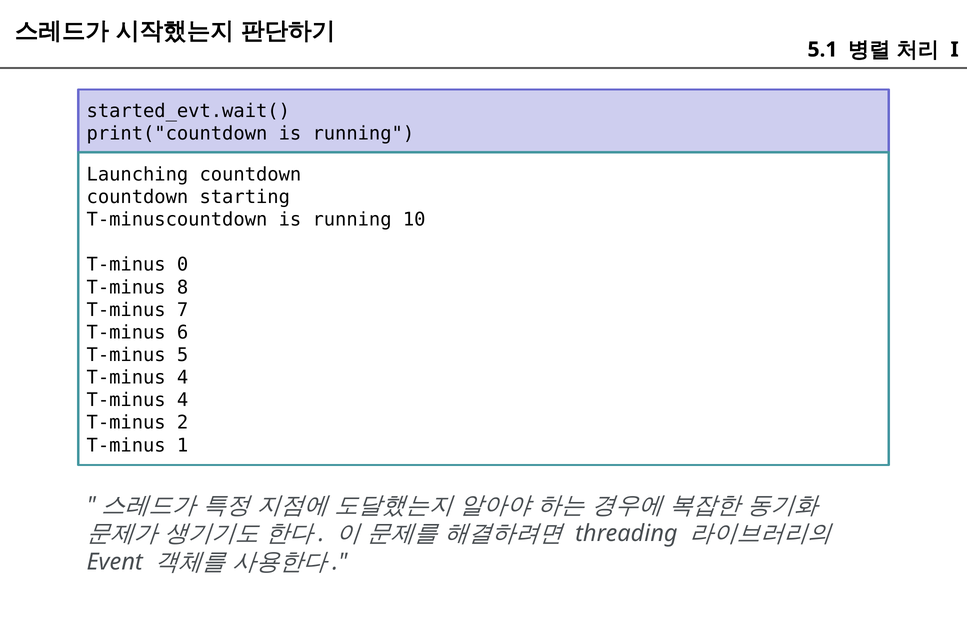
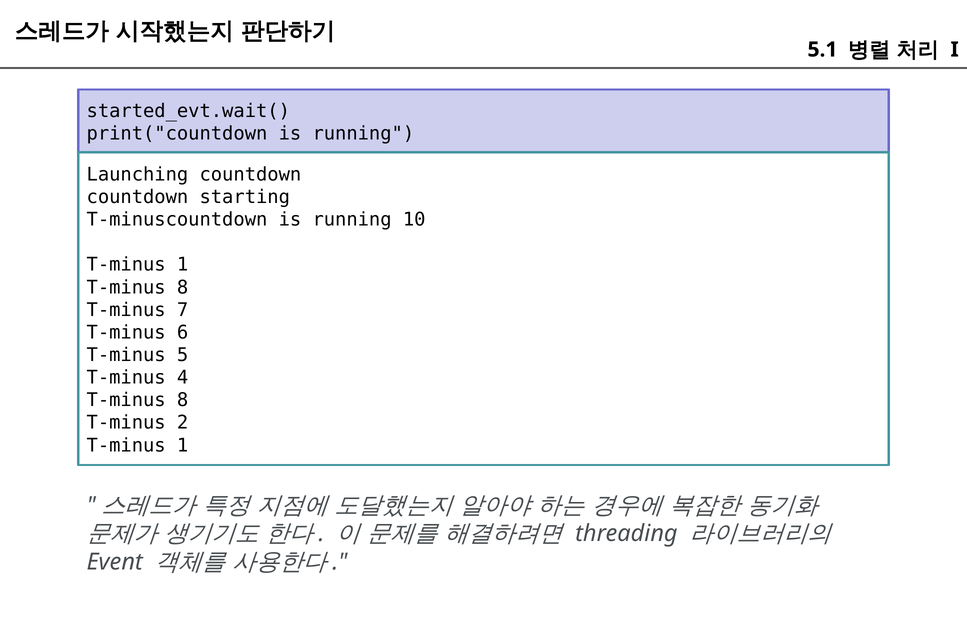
0: 0 -> 1 (183, 265)
4: 4 -> 8 (183, 400)
